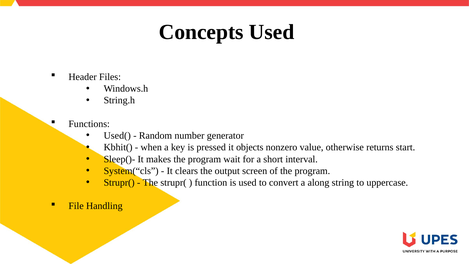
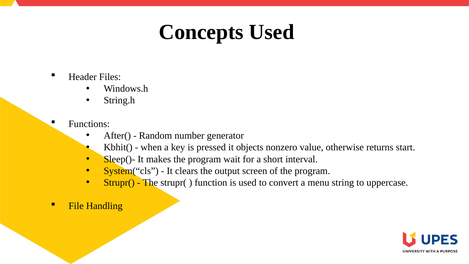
Used(: Used( -> After( (117, 136)
along: along -> menu (318, 182)
